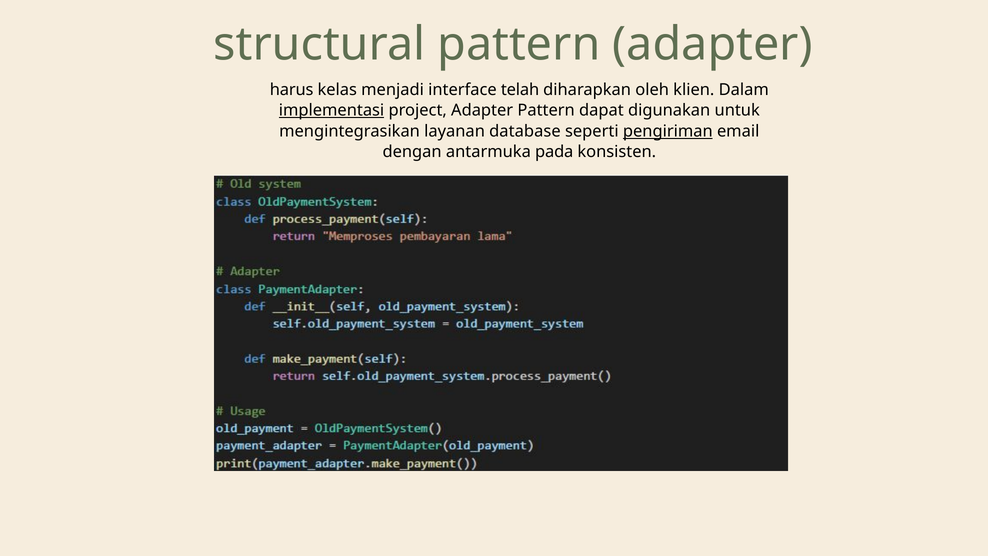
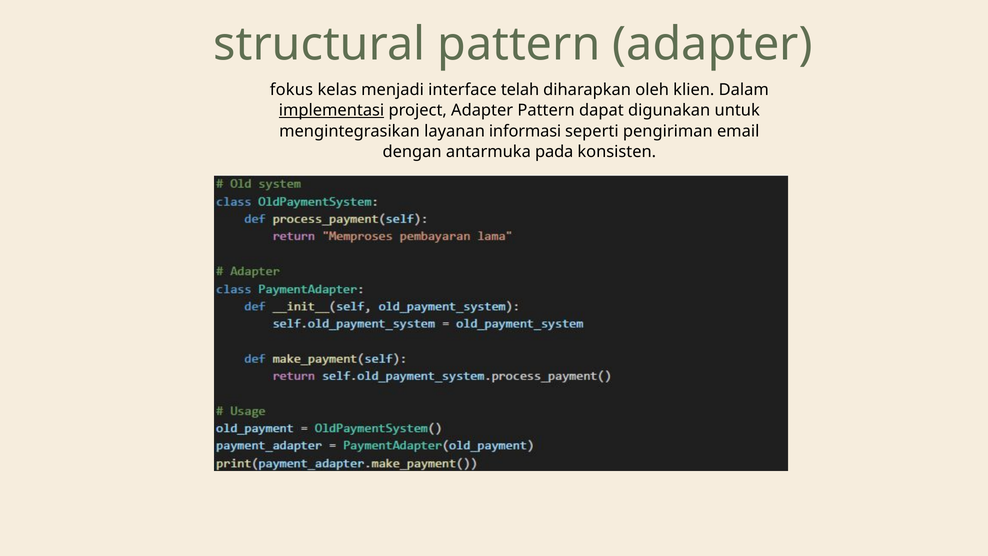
harus: harus -> fokus (291, 90)
database: database -> informasi (525, 131)
pengiriman underline: present -> none (668, 131)
